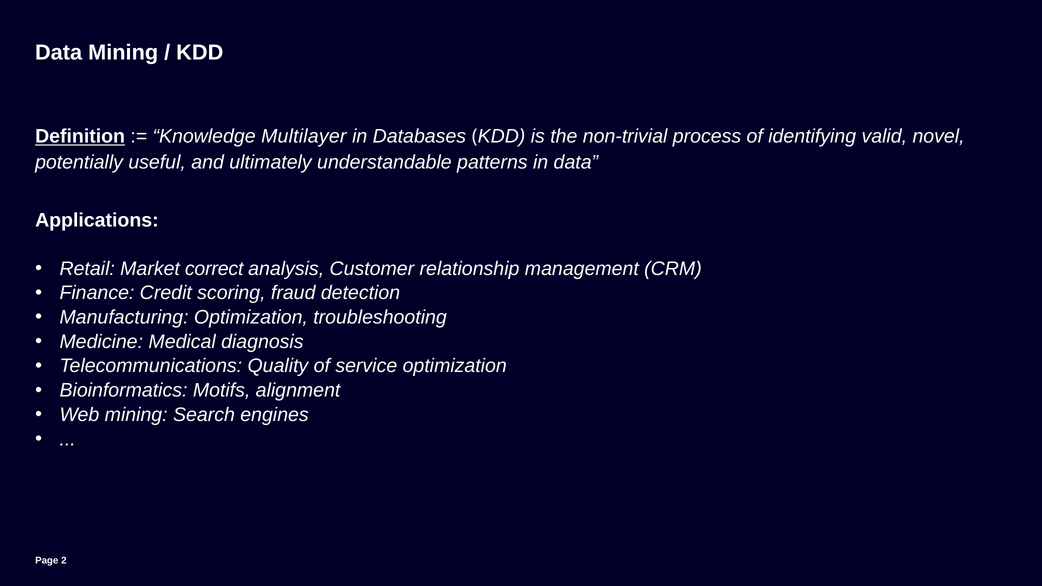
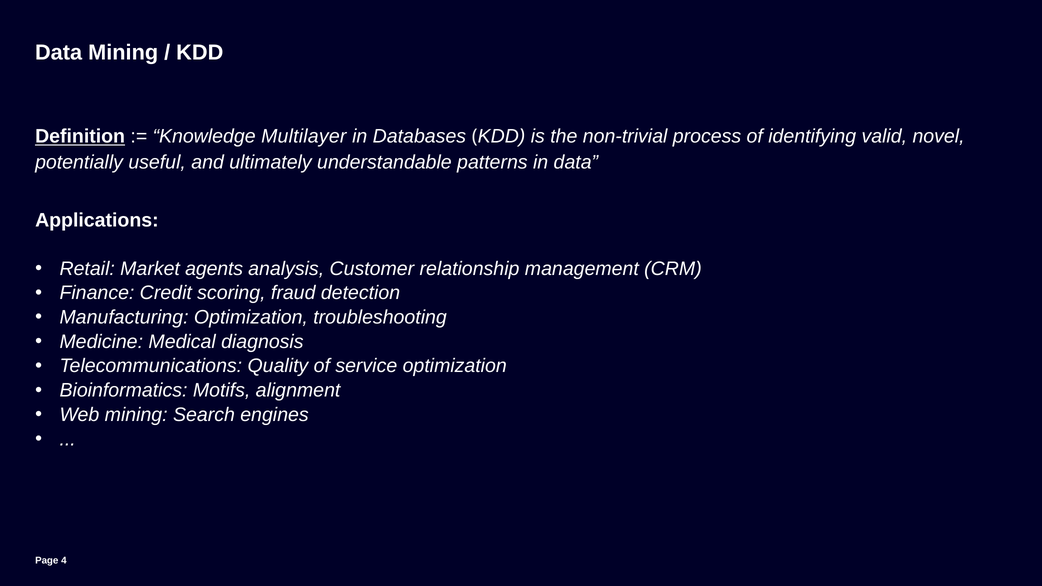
correct: correct -> agents (214, 269)
2: 2 -> 4 (64, 561)
